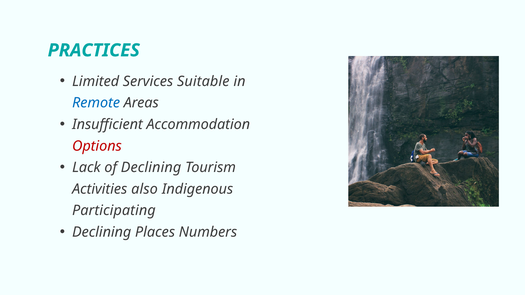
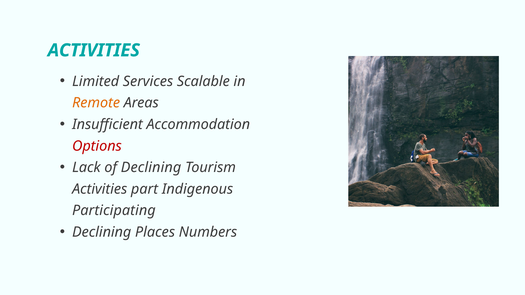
PRACTICES: PRACTICES -> ACTIVITIES (94, 50)
Suitable: Suitable -> Scalable (203, 81)
Remote colour: blue -> orange (96, 103)
also: also -> part (145, 189)
